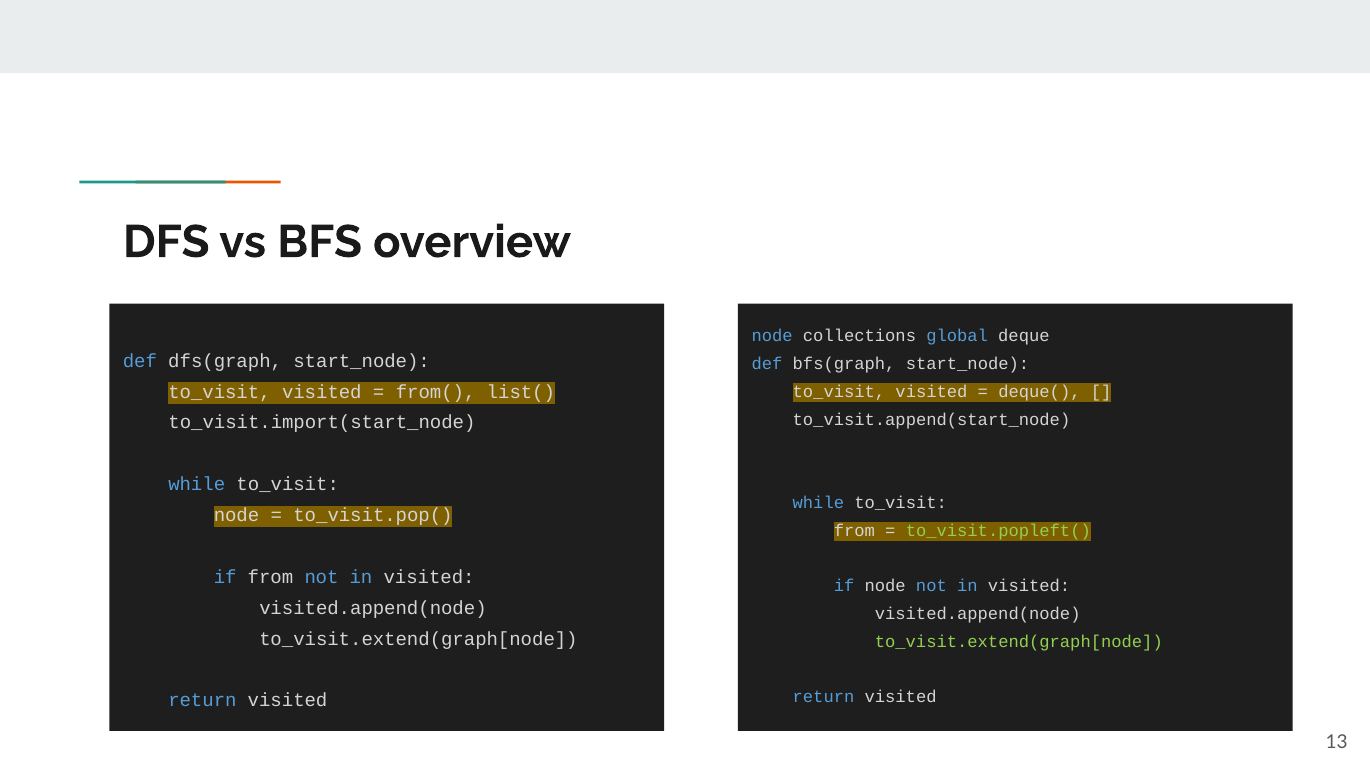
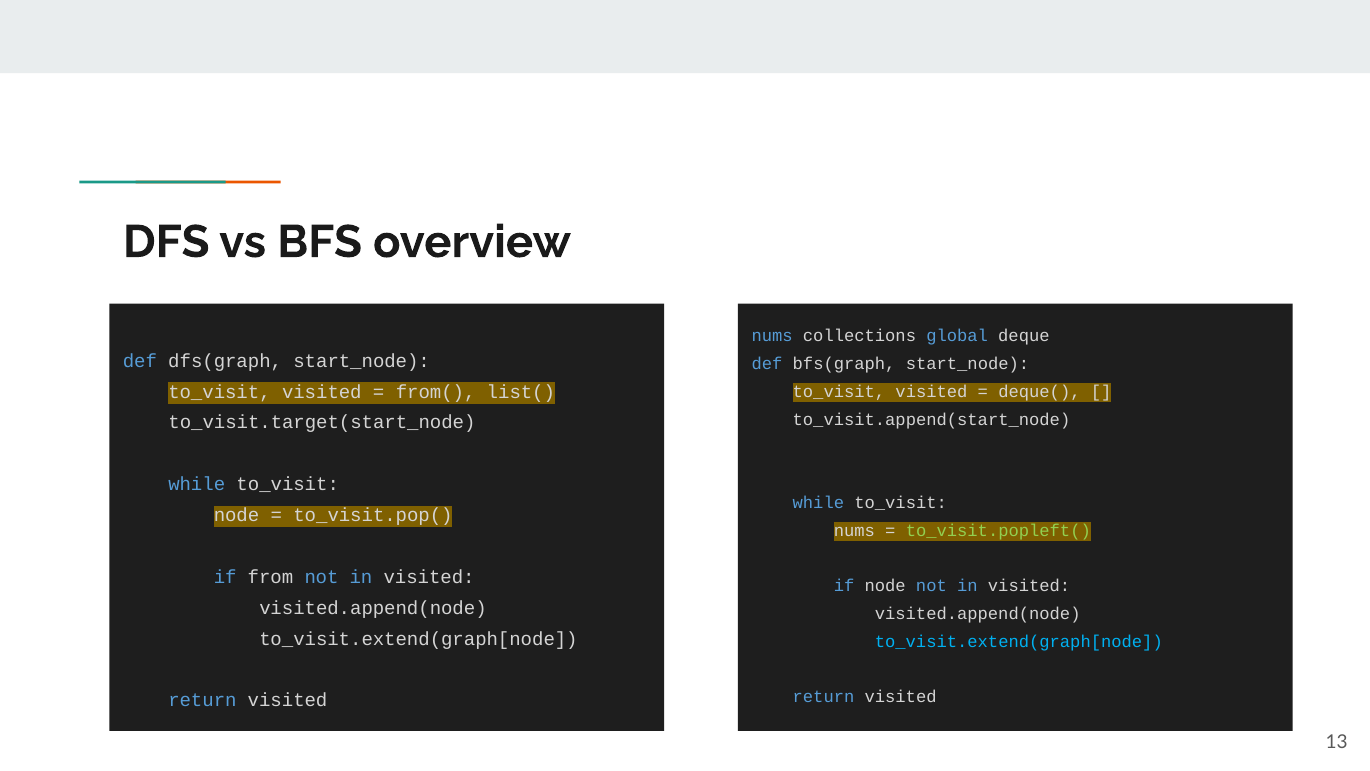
node: node -> nums (772, 336)
to_visit.import(start_node: to_visit.import(start_node -> to_visit.target(start_node (322, 422)
from: from -> nums (854, 530)
to_visit.extend(graph[node colour: light green -> light blue (1019, 641)
